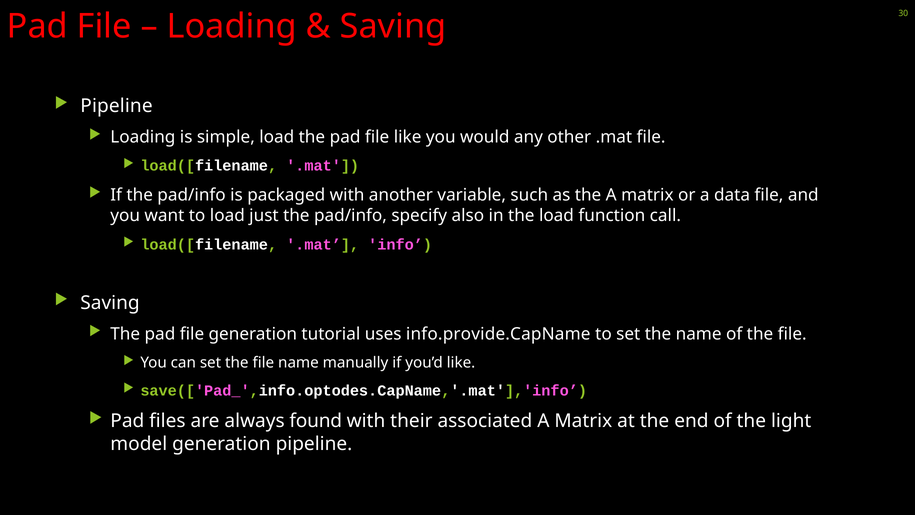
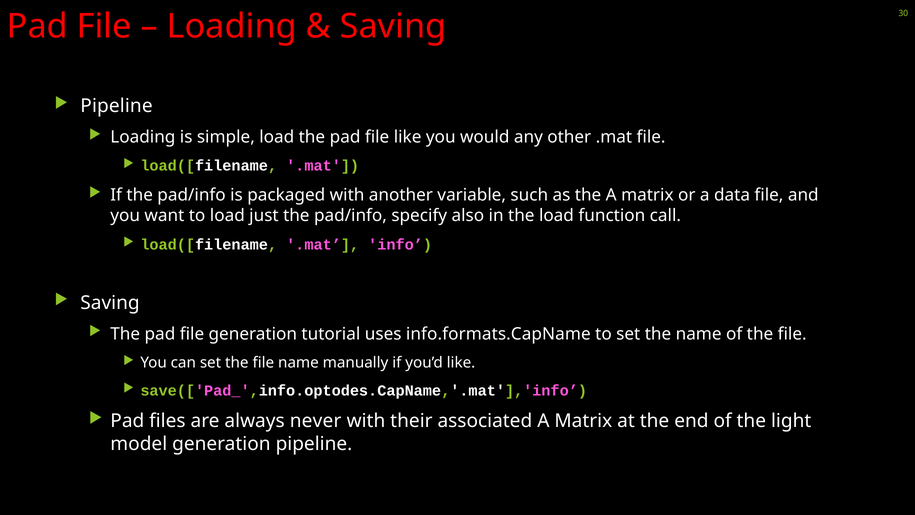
info.provide.CapName: info.provide.CapName -> info.formats.CapName (498, 334)
found: found -> never (316, 421)
